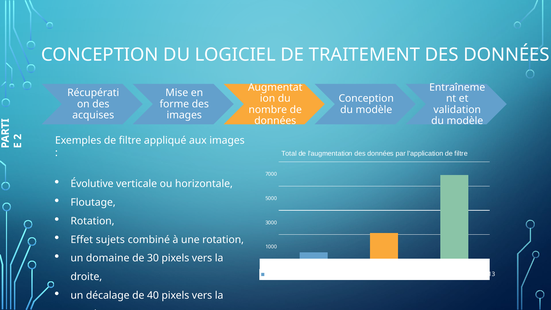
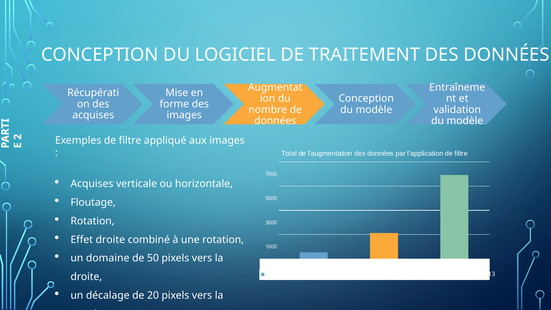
Évolutive: Évolutive -> Acquises (92, 184)
Effet sujets: sujets -> droite (110, 240)
30: 30 -> 50 (153, 258)
40: 40 -> 20 (153, 295)
